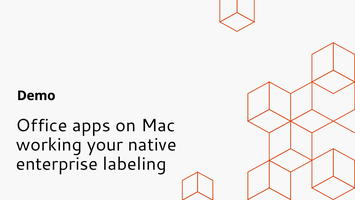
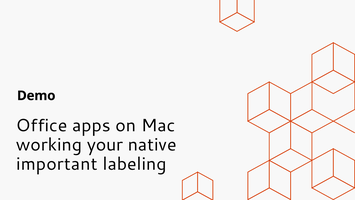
enterprise: enterprise -> important (57, 164)
